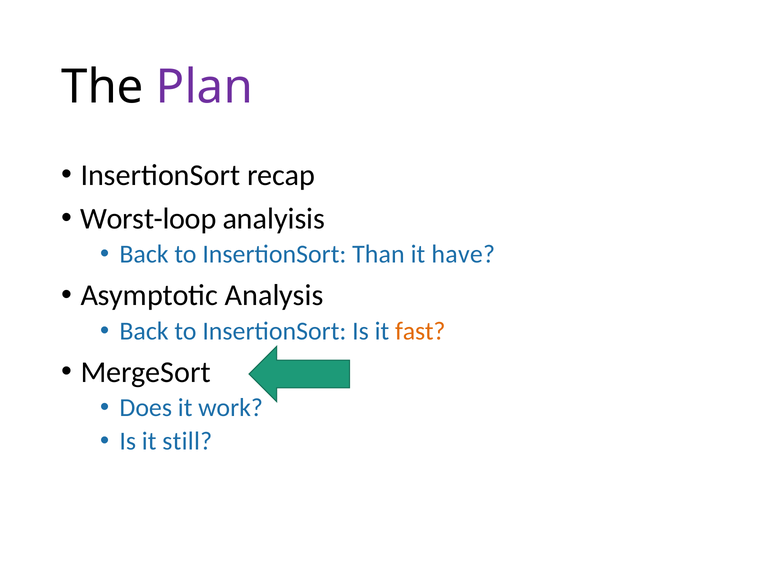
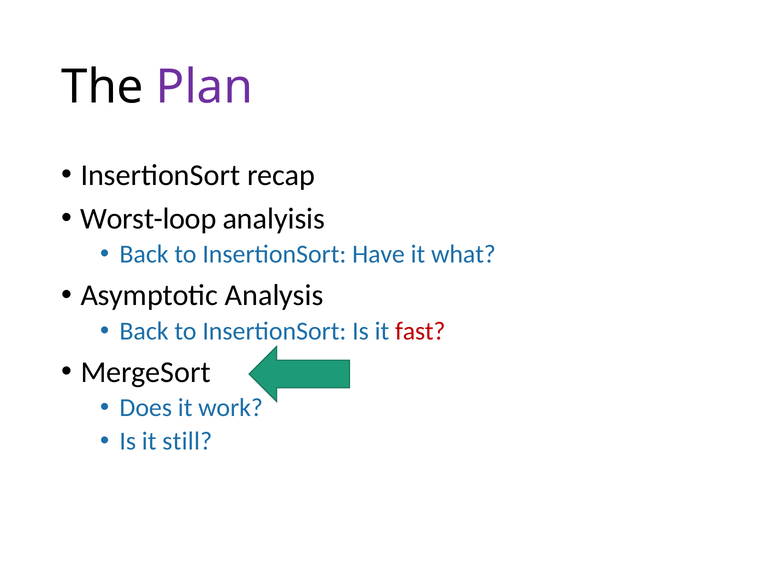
Than: Than -> Have (379, 254)
have: have -> what (463, 254)
fast colour: orange -> red (420, 331)
